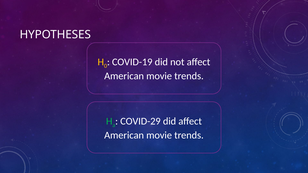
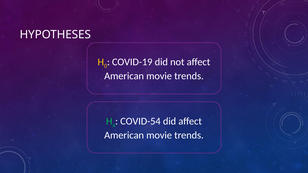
COVID-29: COVID-29 -> COVID-54 (140, 121)
